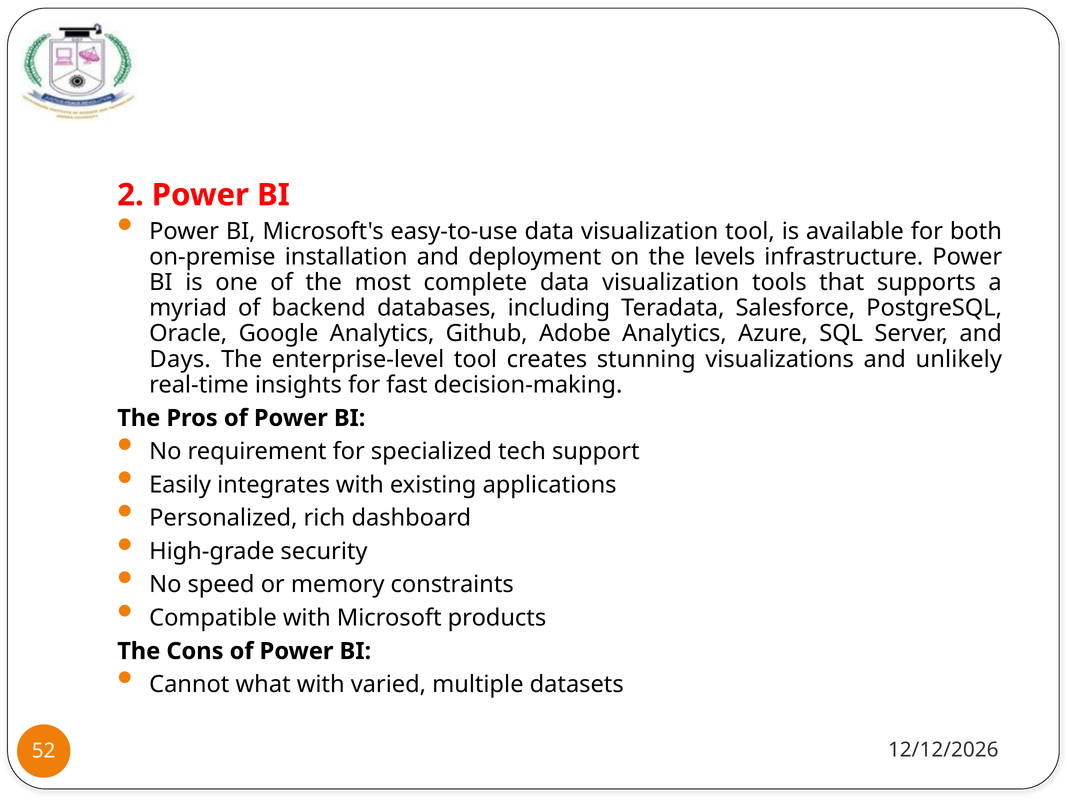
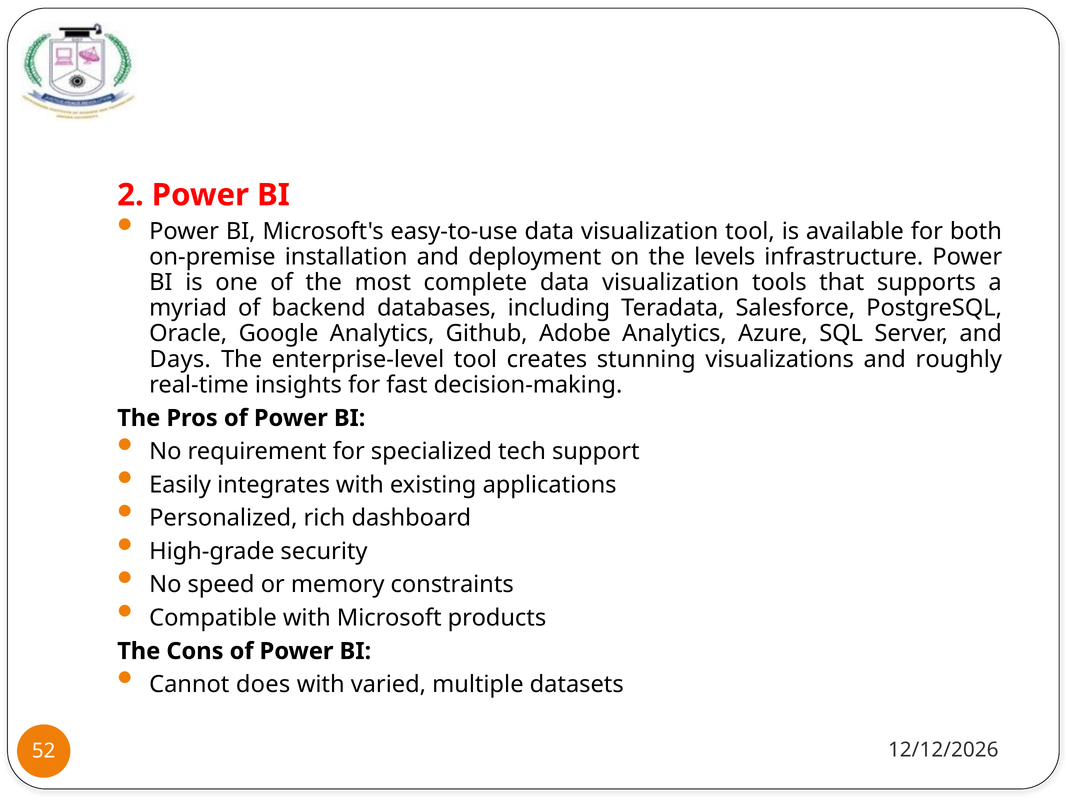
unlikely: unlikely -> roughly (959, 359)
what: what -> does (263, 685)
